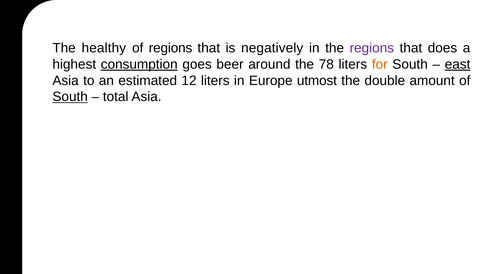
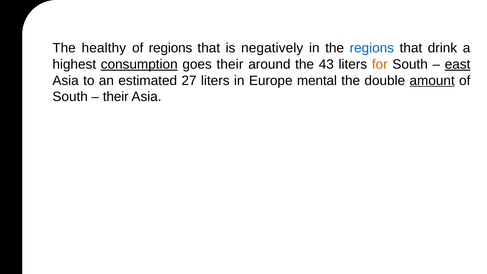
regions colour: purple -> blue (372, 48)
does: does -> drink (442, 48)
goes beer: beer -> their (230, 64)
78: 78 -> 43 (326, 64)
12: 12 -> 27 (189, 81)
utmost: utmost -> mental (317, 81)
amount underline: none -> present (432, 81)
South underline: present -> none (70, 97)
total: total -> their (116, 97)
